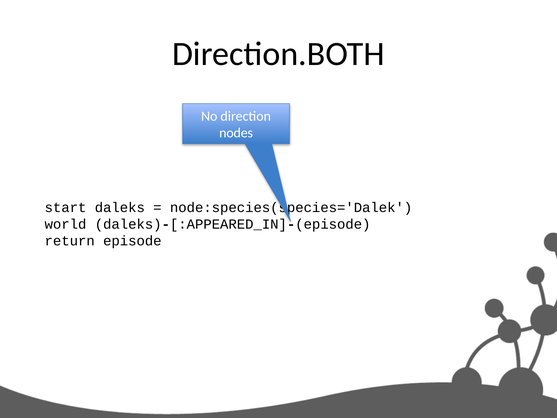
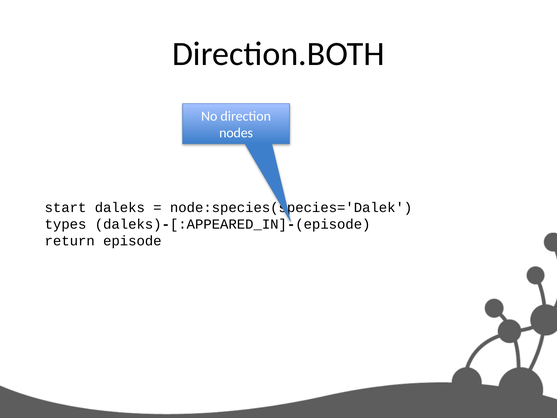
world: world -> types (66, 224)
